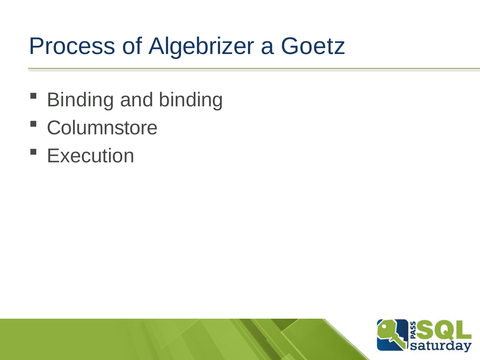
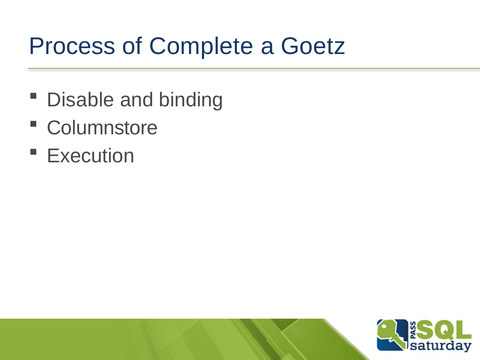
Algebrizer: Algebrizer -> Complete (201, 46)
Binding: Binding -> Disable (81, 100)
